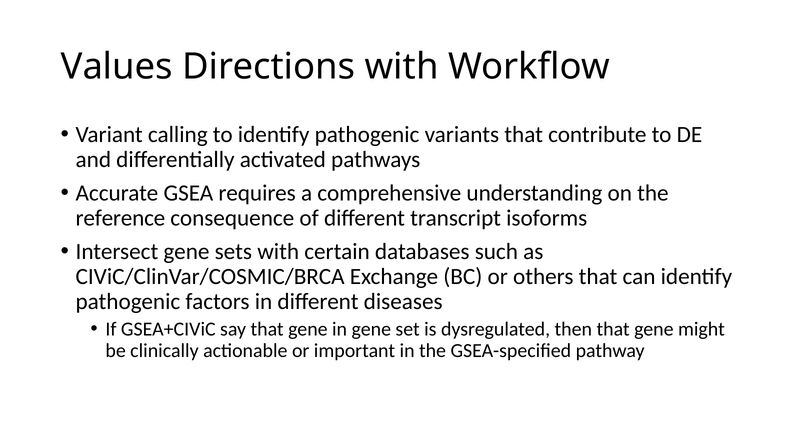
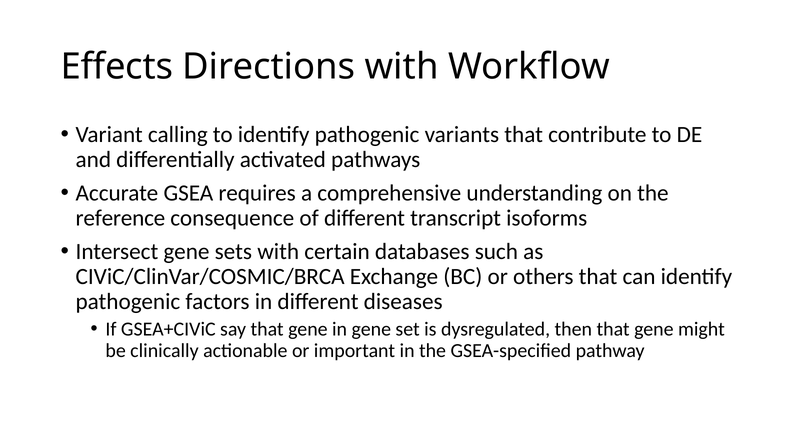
Values: Values -> Effects (117, 67)
